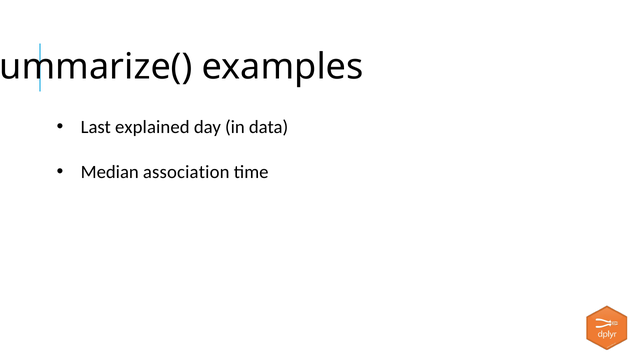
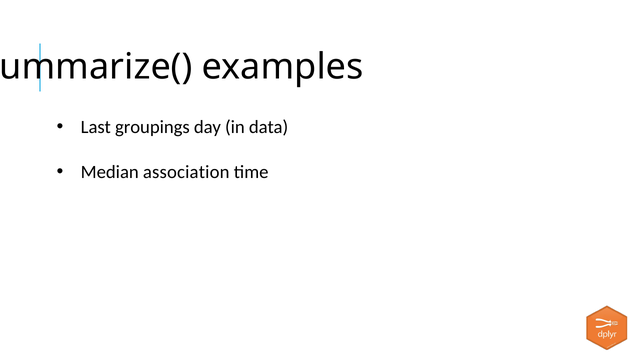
explained: explained -> groupings (152, 127)
